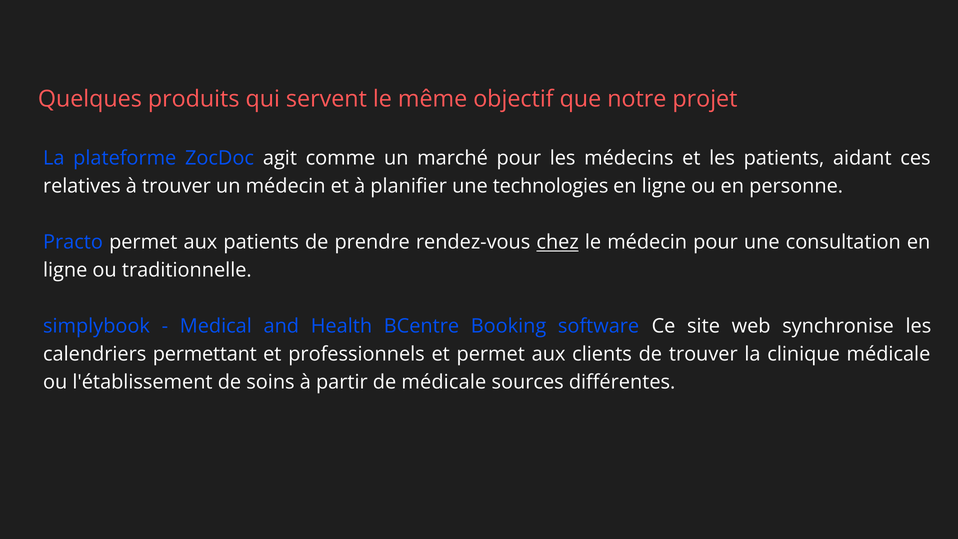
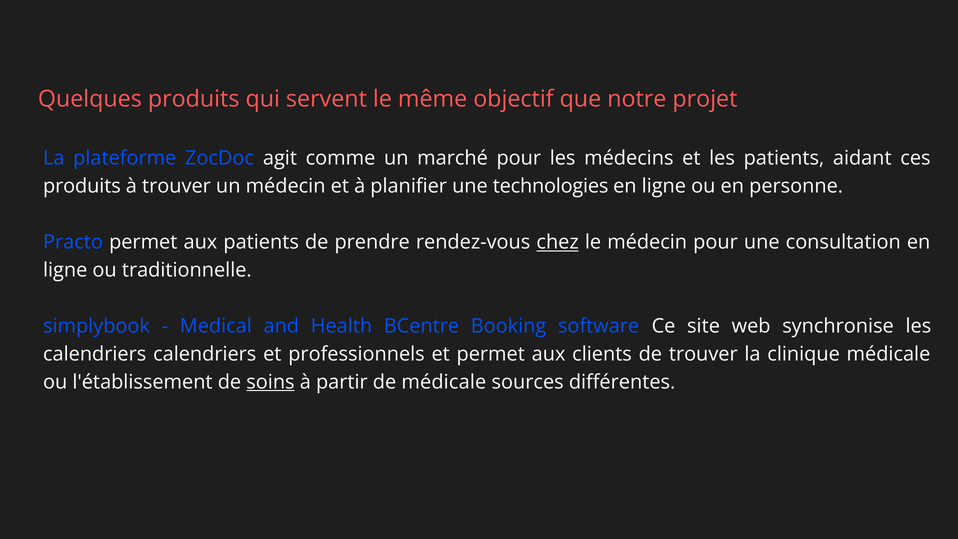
relatives: relatives -> produits (82, 186)
calendriers permettant: permettant -> calendriers (205, 354)
soins underline: none -> present (270, 382)
